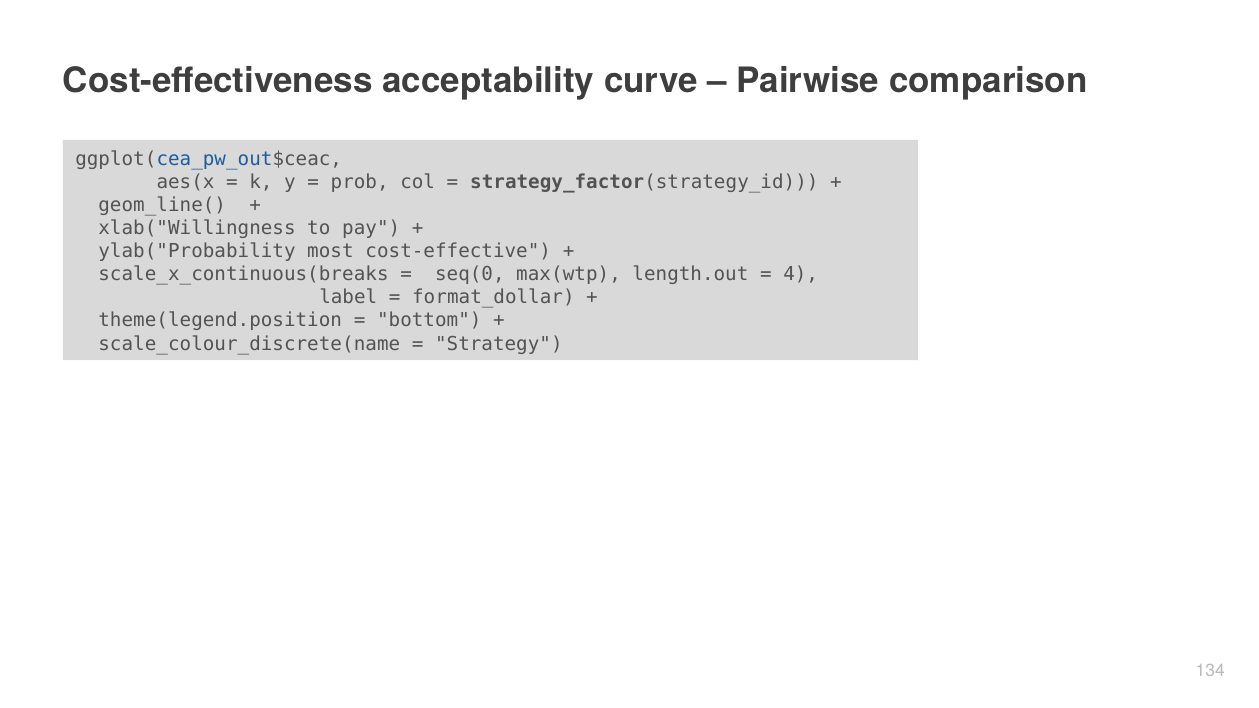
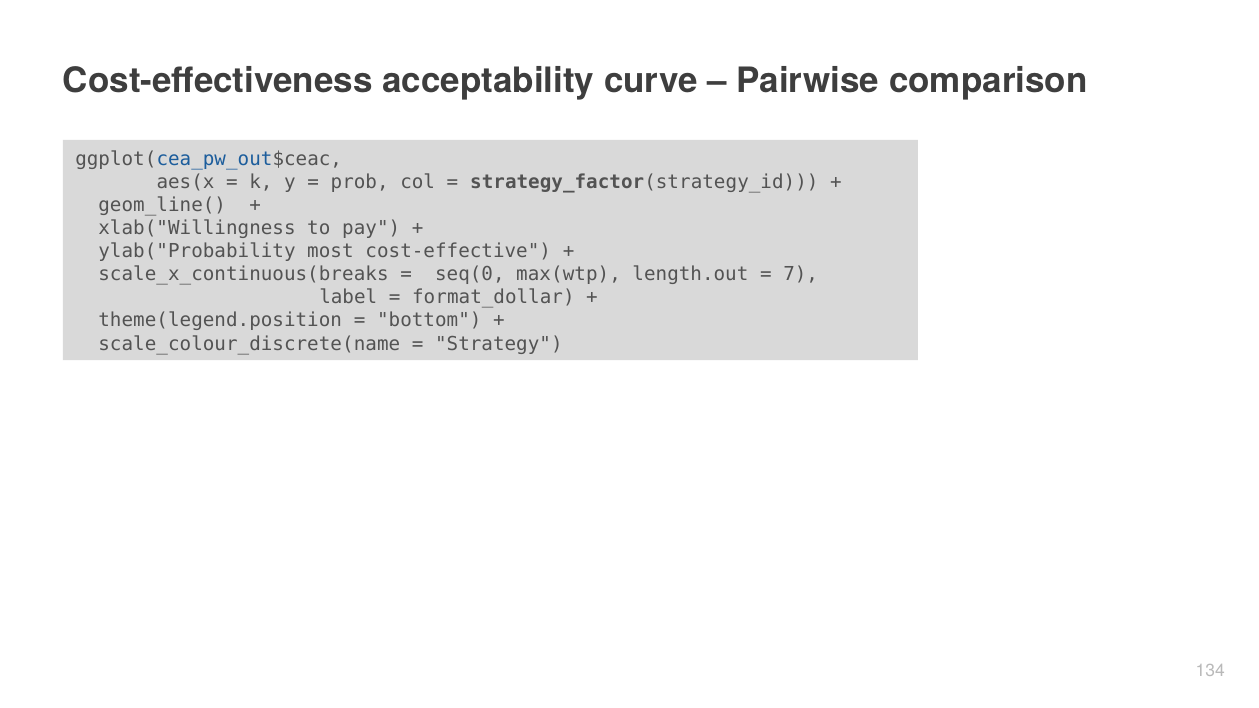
4: 4 -> 7 (801, 275)
